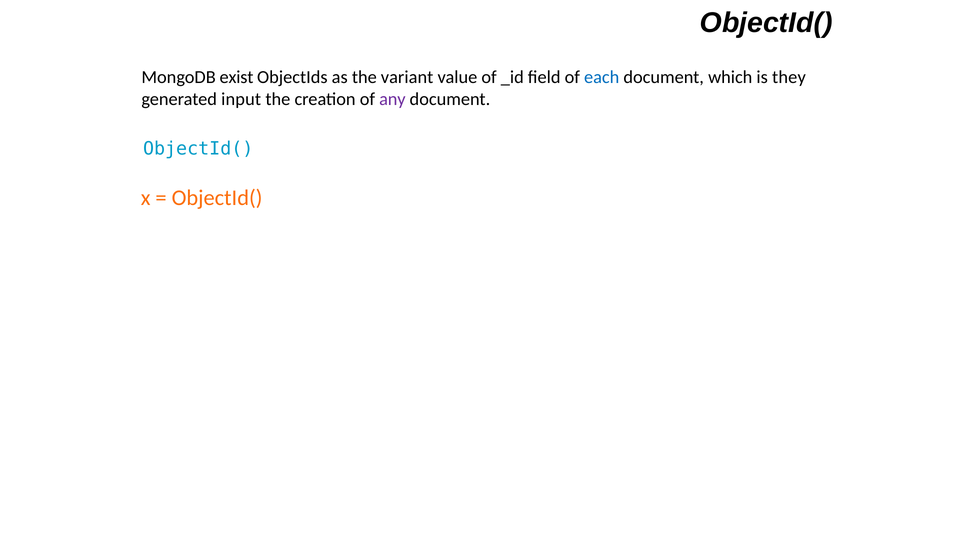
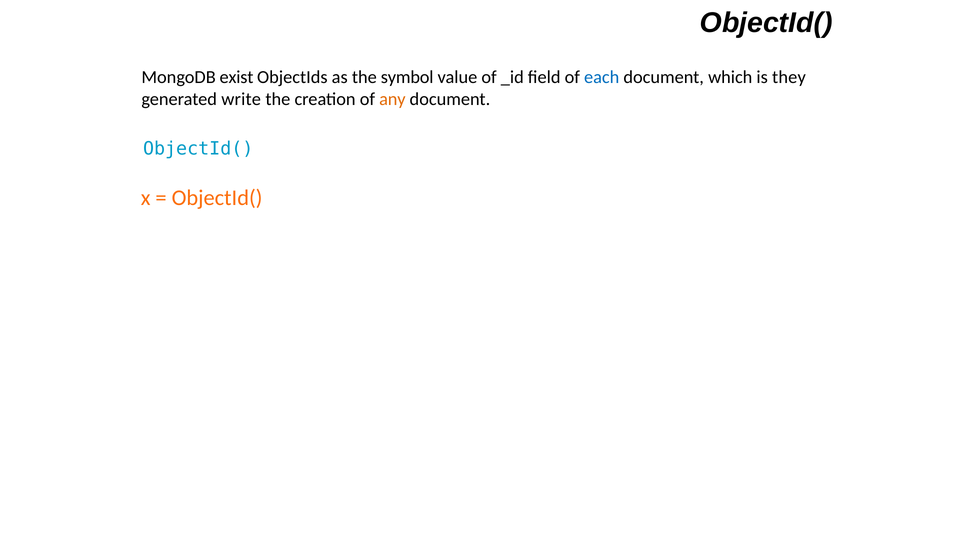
variant: variant -> symbol (407, 77)
input: input -> write (241, 99)
any colour: purple -> orange (392, 99)
